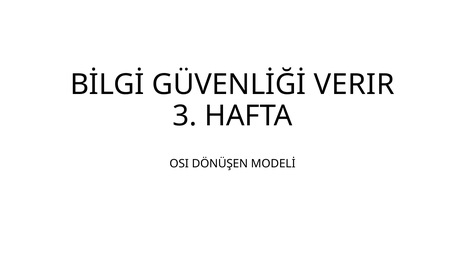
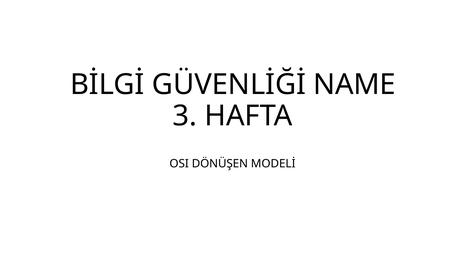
VERIR: VERIR -> NAME (354, 85)
